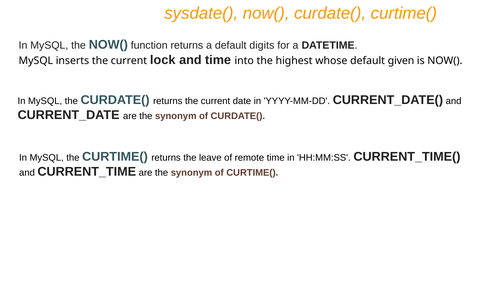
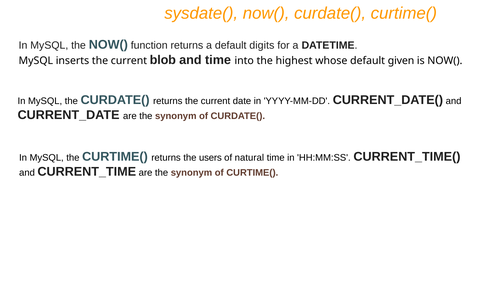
lock: lock -> blob (163, 60)
leave: leave -> users (210, 157)
remote: remote -> natural (249, 157)
